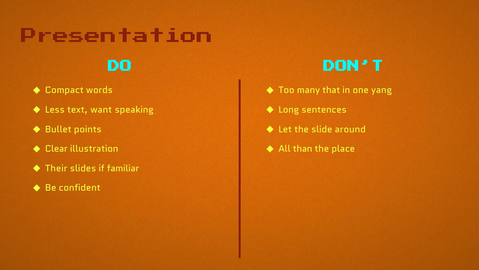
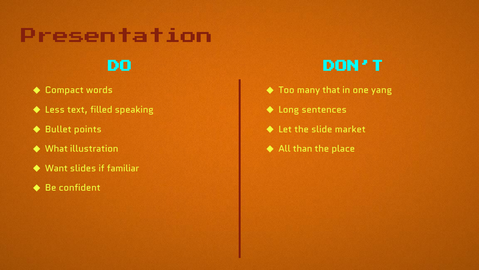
want: want -> filled (101, 109)
around: around -> market (350, 129)
Clear: Clear -> What (56, 148)
Their: Their -> Want (56, 168)
